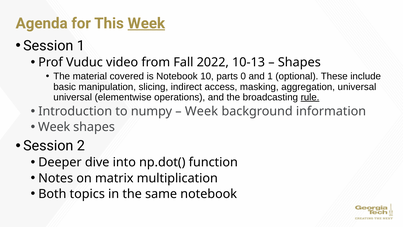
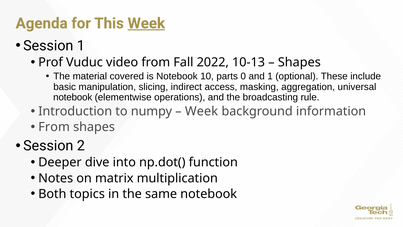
universal: universal -> notebook (73, 97)
rule underline: present -> none (310, 97)
Week: Week -> From (54, 127)
